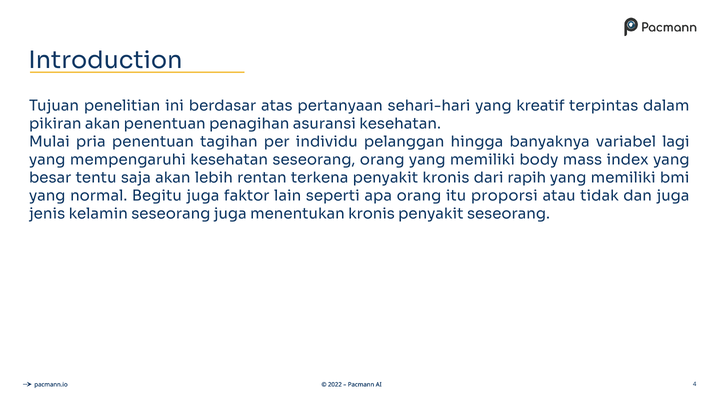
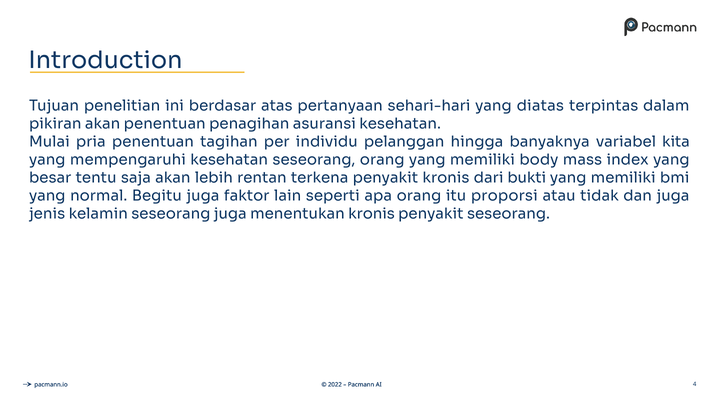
kreatif: kreatif -> diatas (540, 106)
lagi: lagi -> kita (676, 142)
rapih: rapih -> bukti (527, 178)
